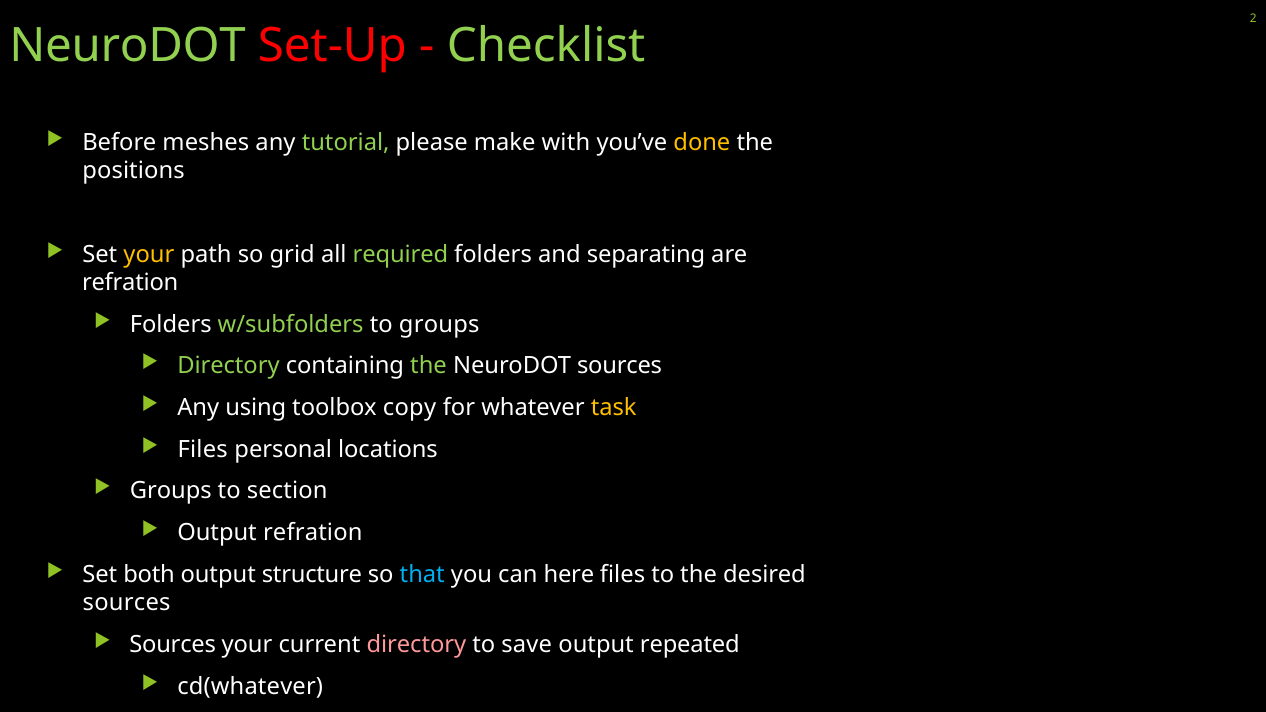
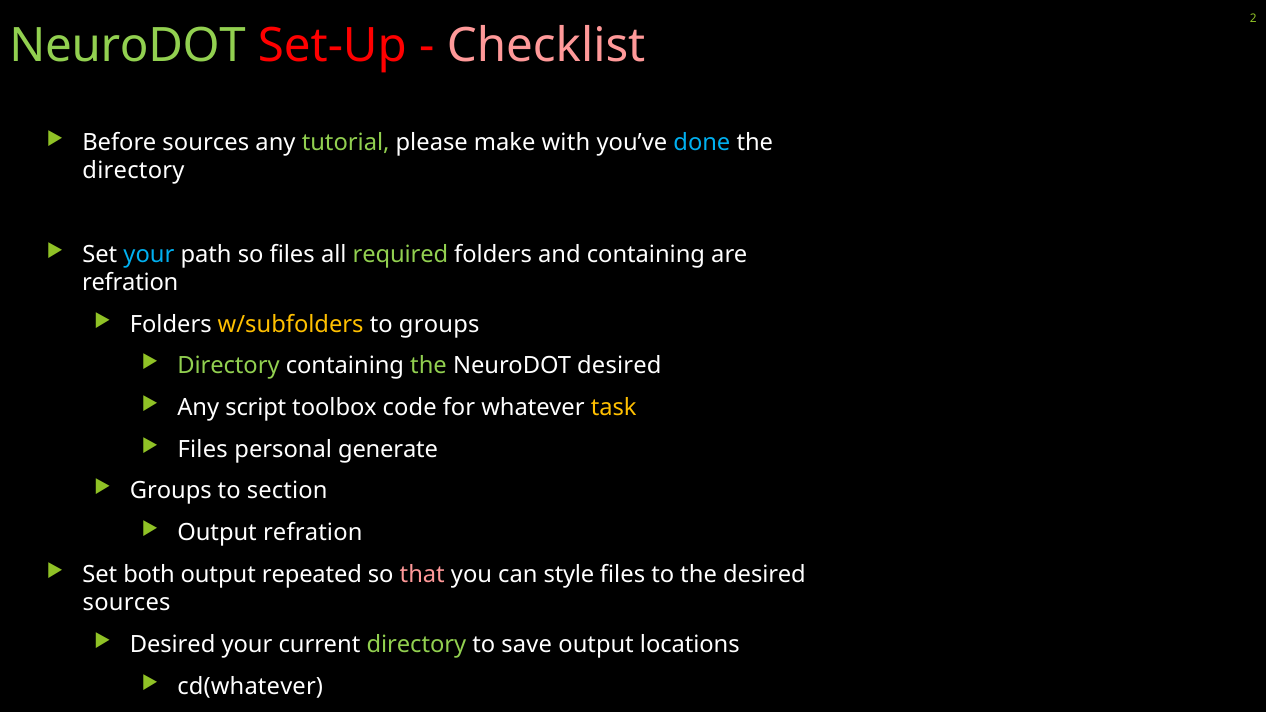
Checklist colour: light green -> pink (546, 46)
Before meshes: meshes -> sources (206, 142)
done colour: yellow -> light blue (702, 142)
positions: positions -> directory (133, 171)
your colour: yellow -> light blue (149, 254)
so grid: grid -> files (292, 254)
and separating: separating -> containing (646, 254)
w/subfolders colour: light green -> yellow (291, 324)
NeuroDOT sources: sources -> desired (619, 366)
using: using -> script (256, 408)
copy: copy -> code (410, 408)
locations: locations -> generate (388, 449)
structure: structure -> repeated (312, 575)
that colour: light blue -> pink (422, 575)
here: here -> style (569, 575)
Sources: Sources -> Desired (173, 645)
directory colour: pink -> light green (416, 645)
repeated: repeated -> locations (690, 645)
